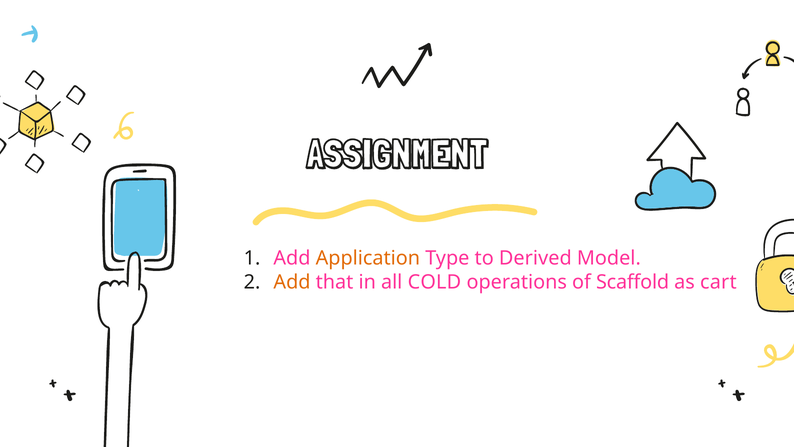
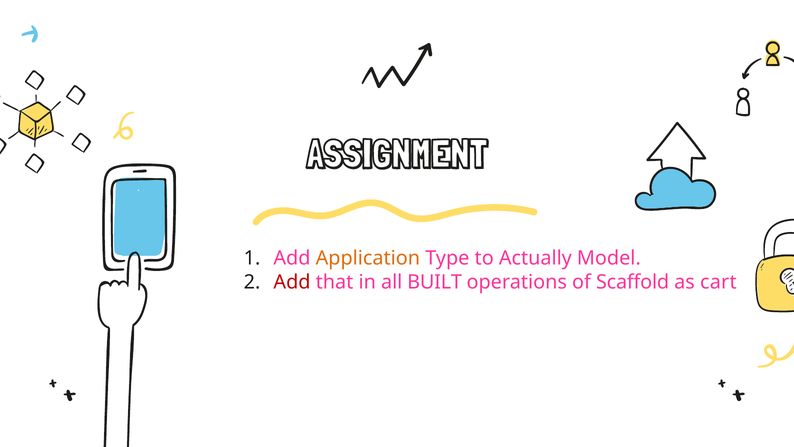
Derived: Derived -> Actually (535, 258)
Add colour: orange -> red (292, 282)
COLD: COLD -> BUILT (435, 282)
